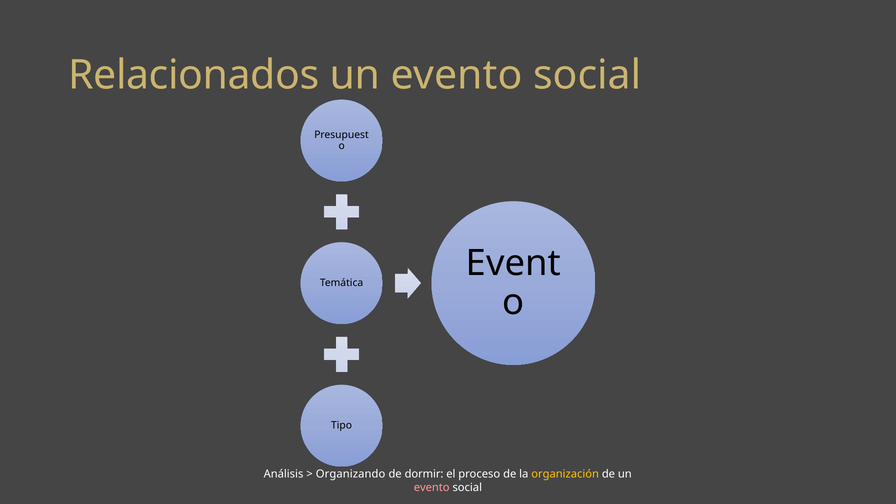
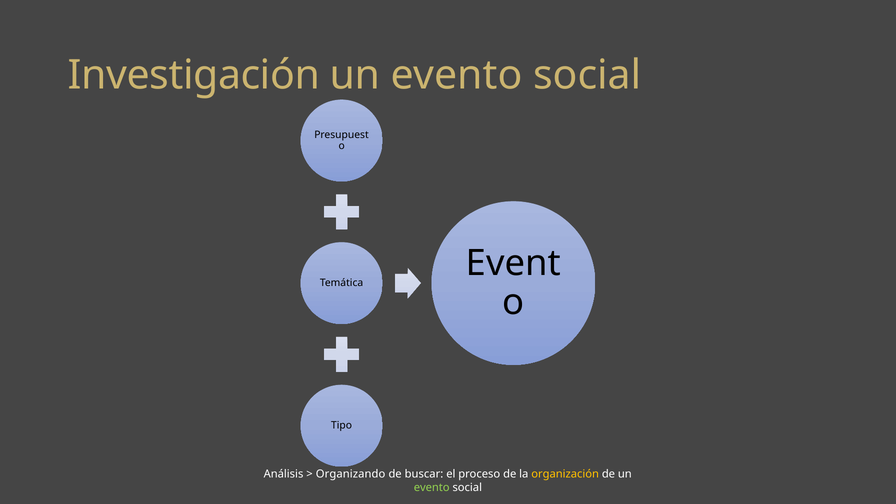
Relacionados: Relacionados -> Investigación (194, 75)
dormir: dormir -> buscar (424, 474)
evento colour: pink -> light green (432, 488)
